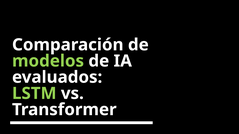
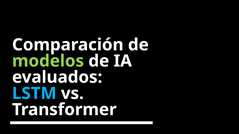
LSTM colour: light green -> light blue (34, 94)
